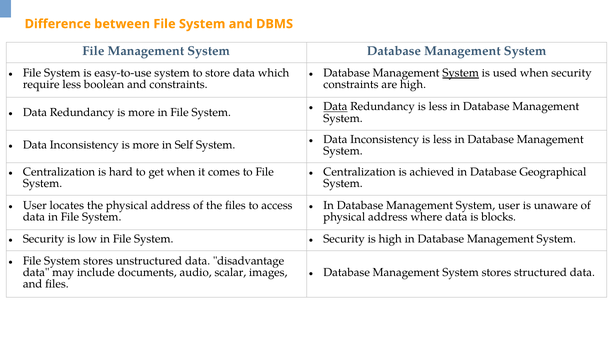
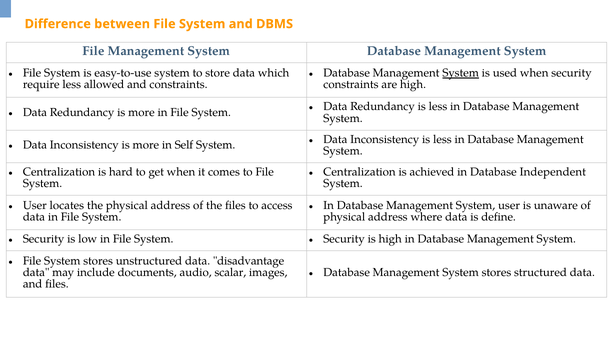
boolean: boolean -> allowed (104, 85)
Data underline: present -> none (335, 107)
Geographical: Geographical -> Independent (553, 172)
blocks: blocks -> define (499, 217)
